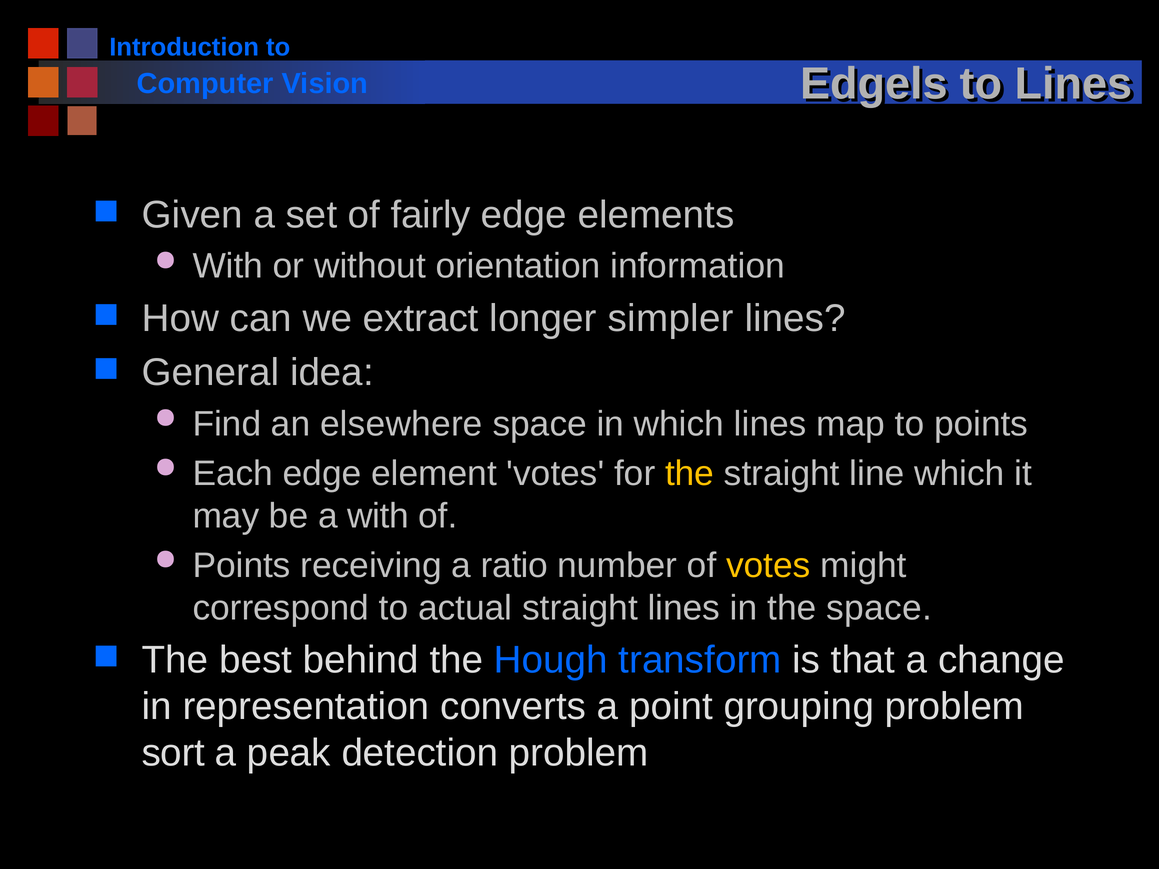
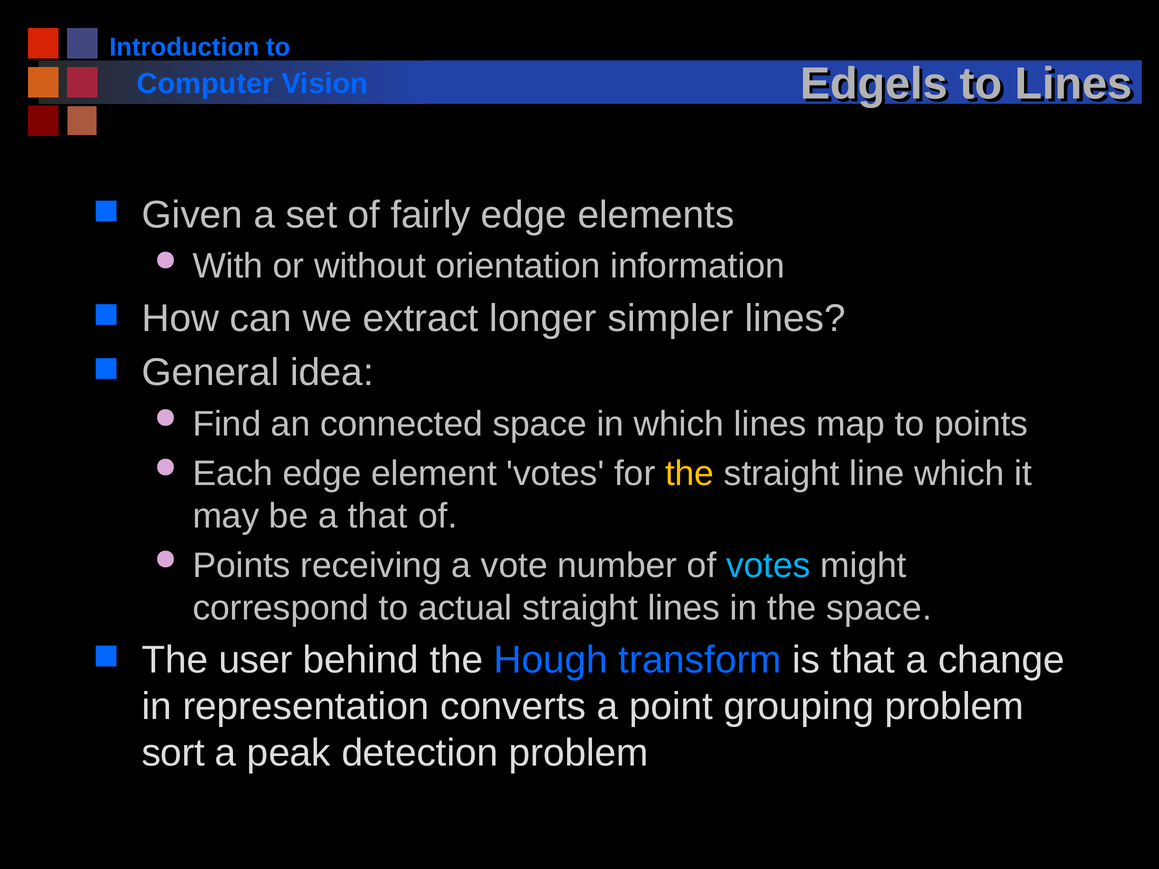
elsewhere: elsewhere -> connected (401, 424)
a with: with -> that (378, 516)
ratio: ratio -> vote (514, 566)
votes colour: yellow -> light blue (768, 566)
best: best -> user (256, 660)
